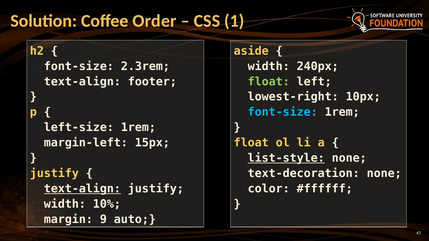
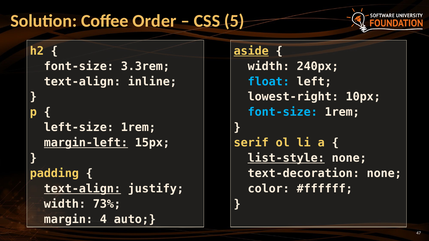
1: 1 -> 5 (234, 21)
aside underline: none -> present (251, 51)
2.3rem: 2.3rem -> 3.3rem (145, 66)
footer: footer -> inline (152, 82)
float colour: light green -> light blue (269, 82)
margin-left underline: none -> present (86, 143)
float: float -> serif (251, 143)
justify: justify -> padding (54, 174)
10%: 10% -> 73% (107, 204)
9: 9 -> 4 (103, 220)
